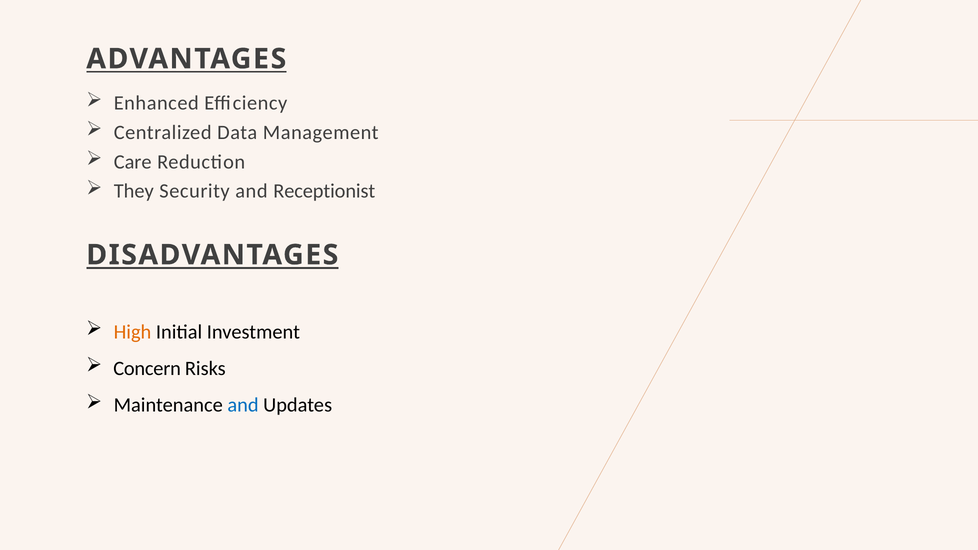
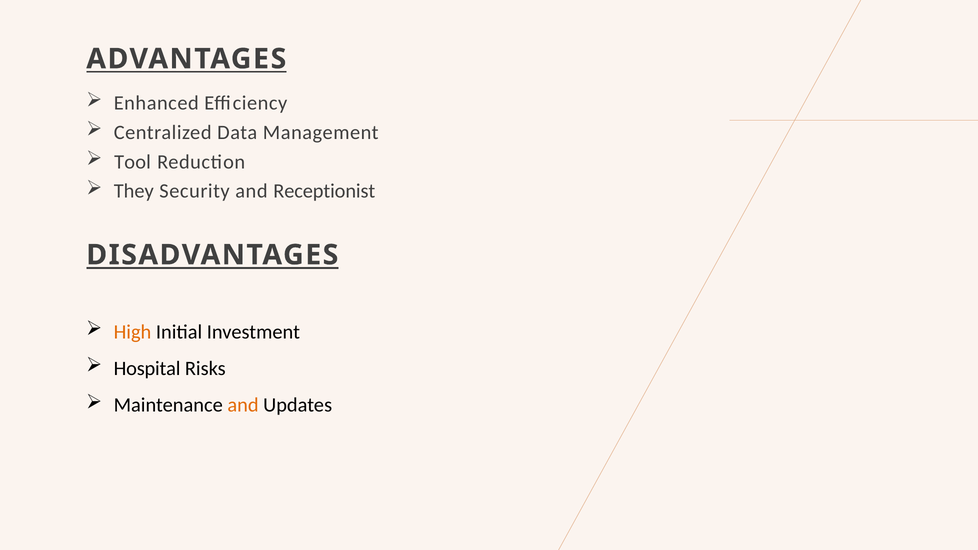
Care: Care -> Tool (133, 162)
Concern: Concern -> Hospital (147, 369)
and colour: blue -> orange (243, 405)
